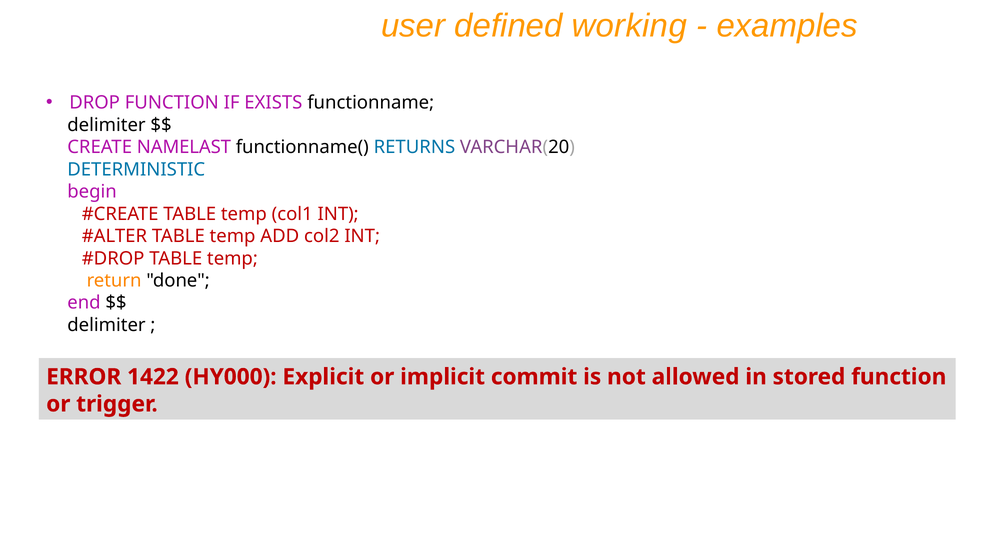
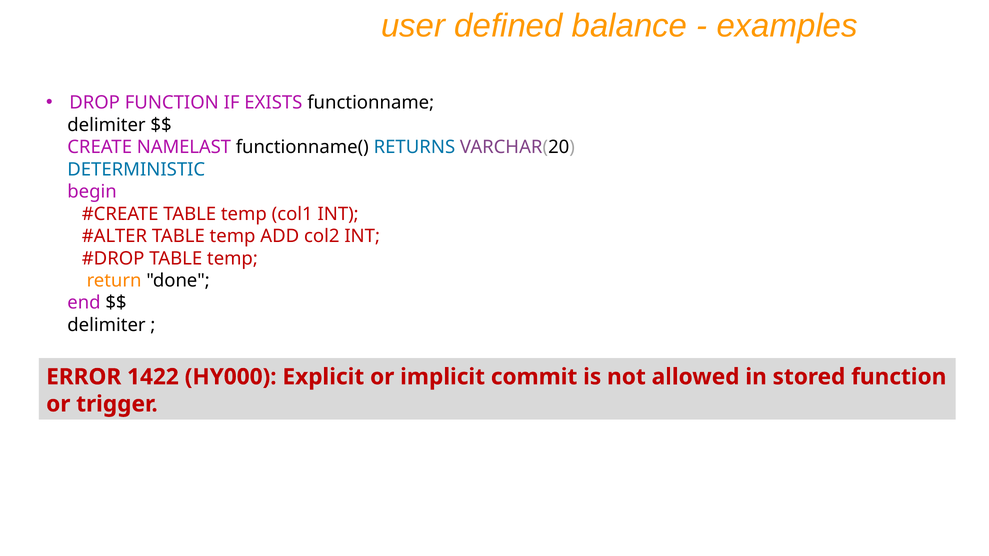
working: working -> balance (629, 26)
